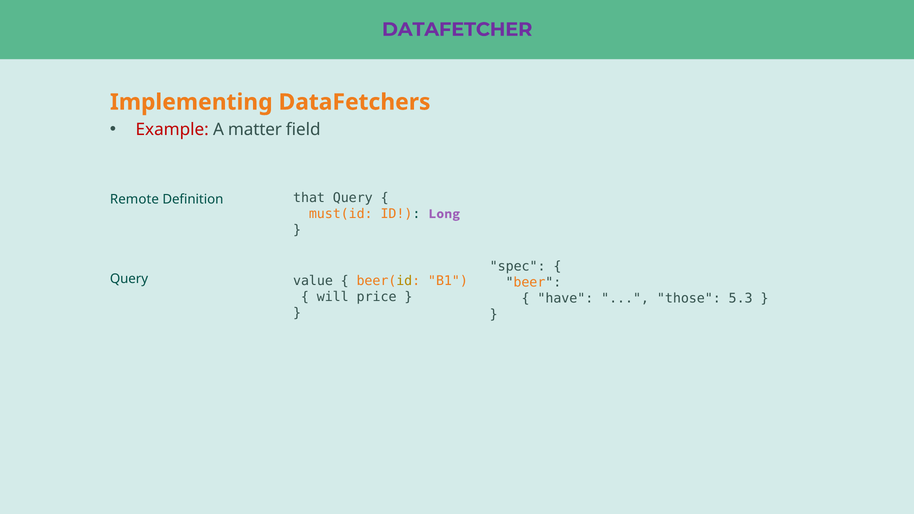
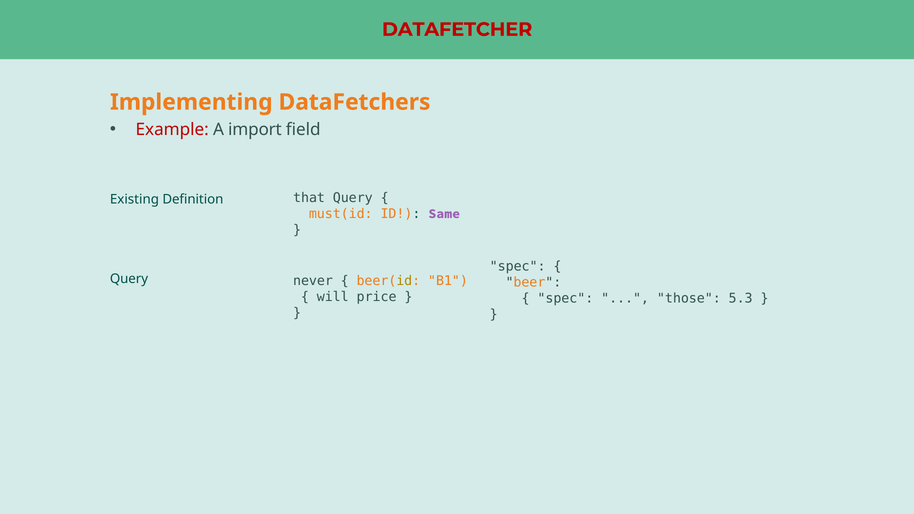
DATAFETCHER colour: purple -> red (457, 29)
matter: matter -> import (255, 130)
Remote: Remote -> Existing (134, 199)
Long: Long -> Same (444, 214)
value: value -> never (313, 281)
have: have -> spec (565, 298)
